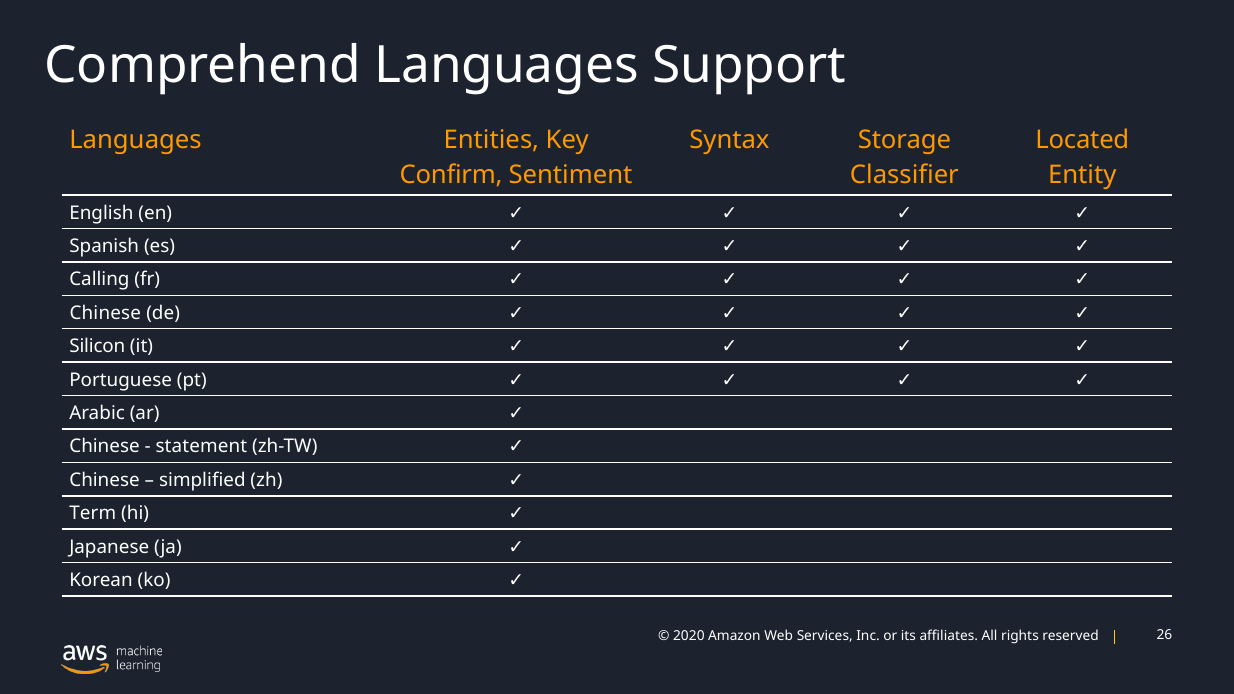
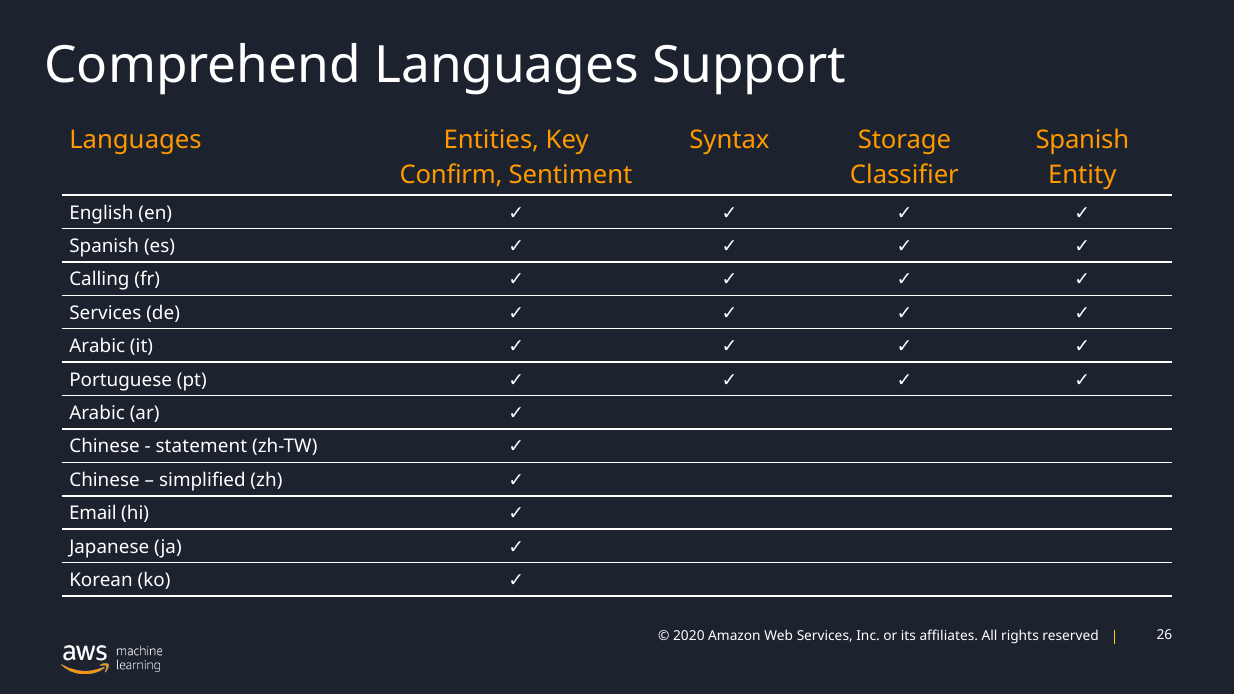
Located: Located -> Spanish (1082, 140)
Chinese: Chinese -> Services (105, 313)
Silicon: Silicon -> Arabic (97, 347)
Term: Term -> Email (93, 514)
